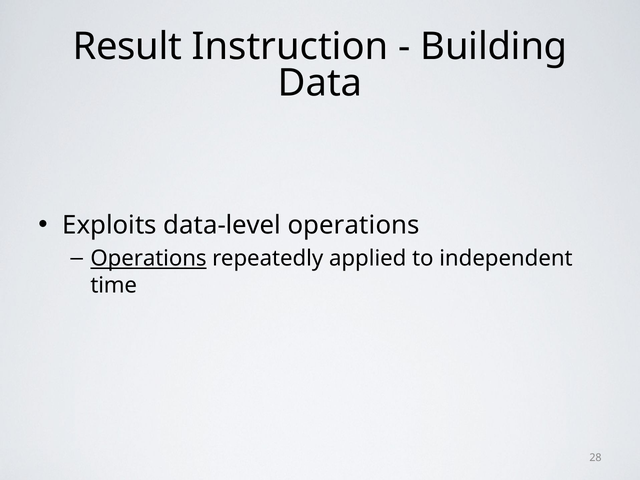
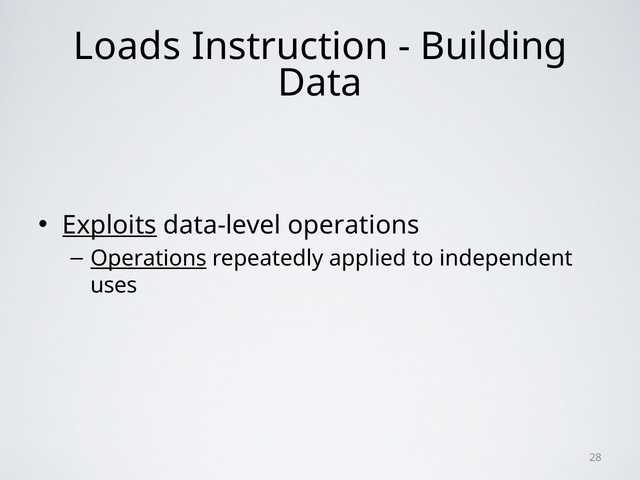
Result: Result -> Loads (127, 47)
Exploits underline: none -> present (110, 225)
time: time -> uses (114, 285)
